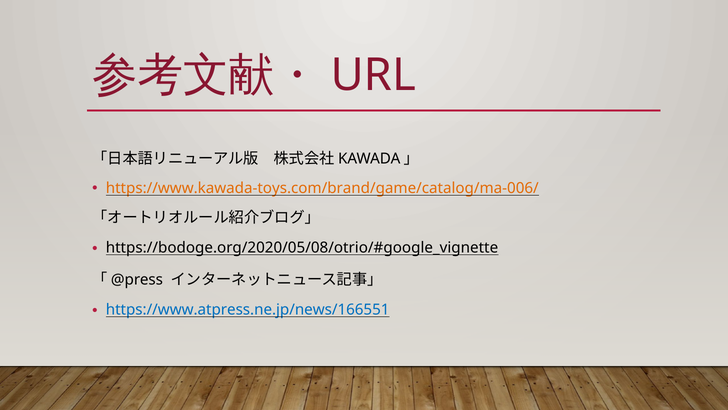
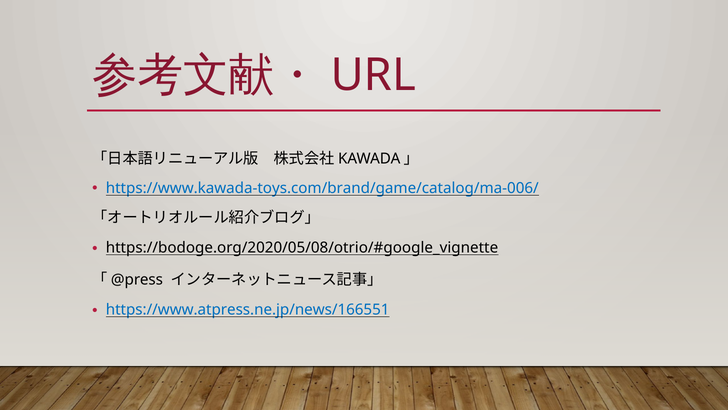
https://www.kawada-toys.com/brand/game/catalog/ma-006/ colour: orange -> blue (322, 188)
